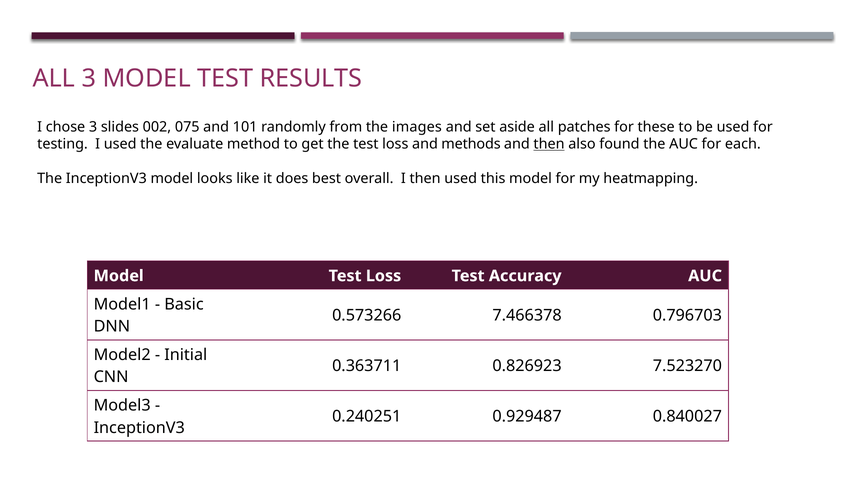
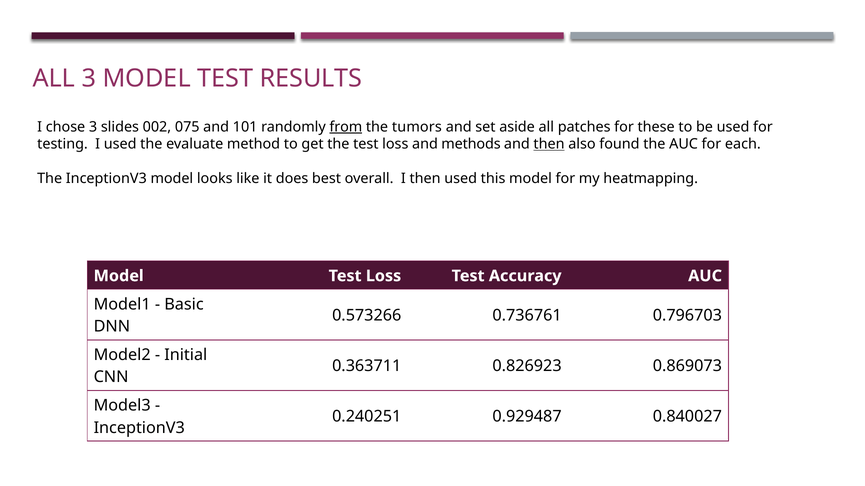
from underline: none -> present (346, 127)
images: images -> tumors (417, 127)
7.466378: 7.466378 -> 0.736761 (527, 316)
7.523270: 7.523270 -> 0.869073 (687, 366)
